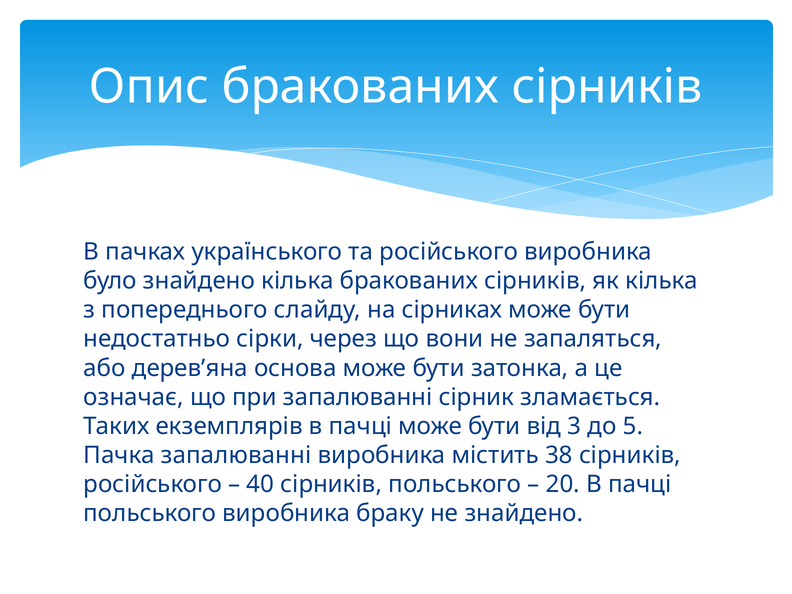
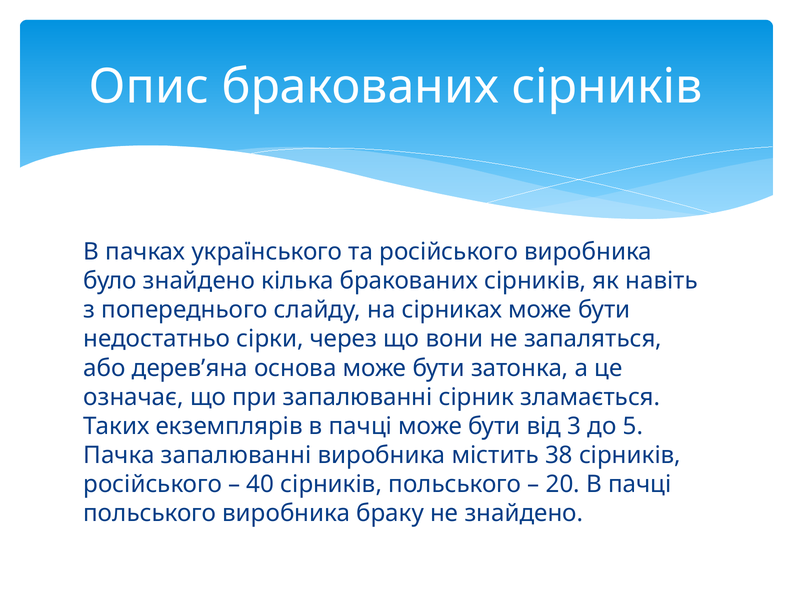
як кілька: кілька -> навіть (662, 281)
